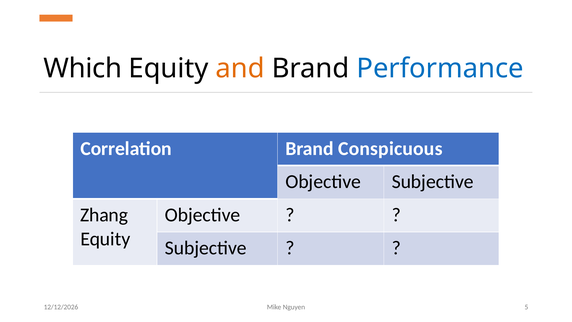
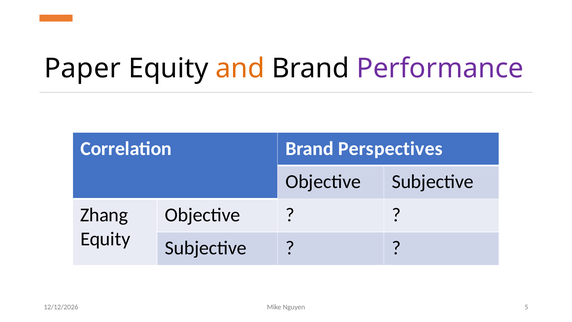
Which: Which -> Paper (82, 69)
Performance colour: blue -> purple (440, 69)
Conspicuous: Conspicuous -> Perspectives (390, 148)
